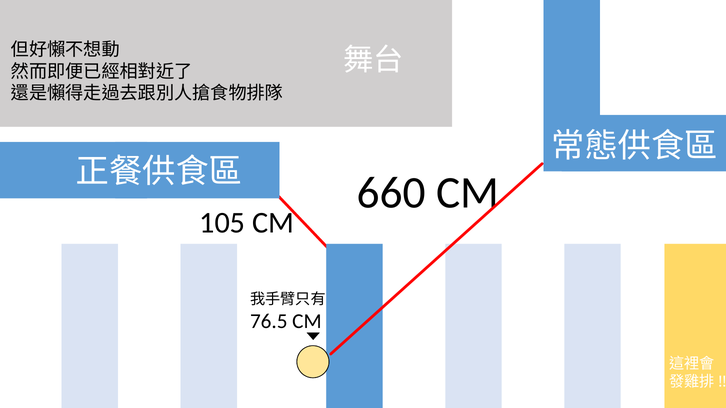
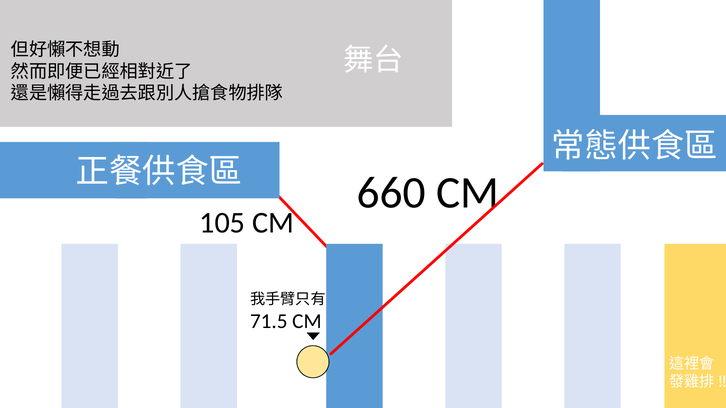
76.5: 76.5 -> 71.5 (269, 322)
